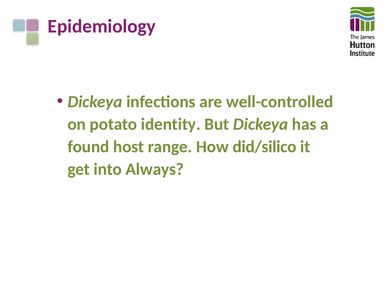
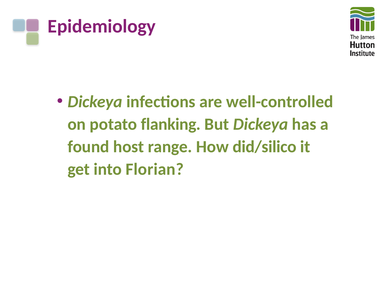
identity: identity -> flanking (171, 124)
Always: Always -> Florian (155, 169)
